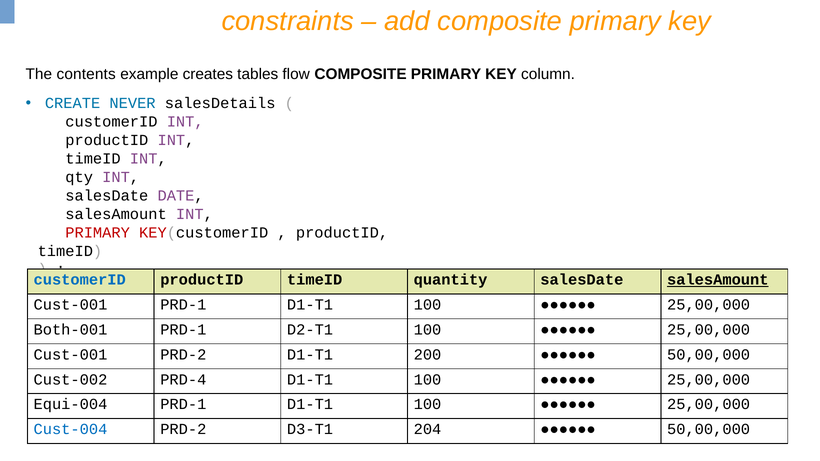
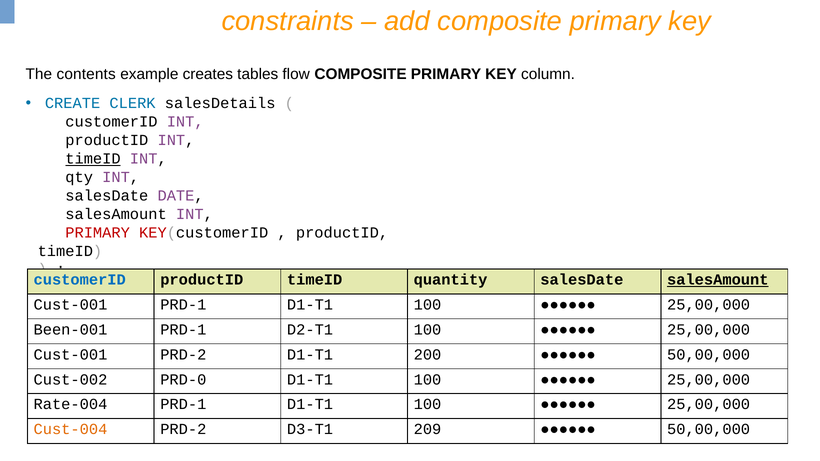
NEVER: NEVER -> CLERK (133, 103)
timeID underline: none -> present (93, 159)
Both-001: Both-001 -> Been-001 (70, 330)
PRD-4: PRD-4 -> PRD-0 (183, 380)
Equi-004: Equi-004 -> Rate-004 (70, 405)
Cust-004 colour: blue -> orange (70, 430)
204: 204 -> 209 (428, 430)
